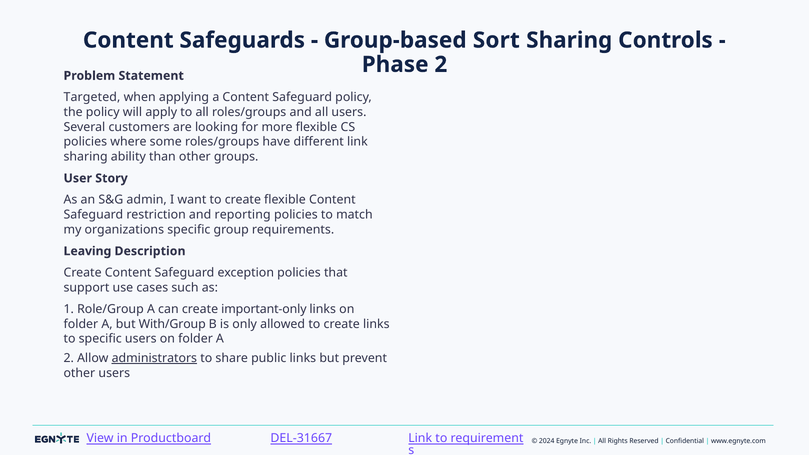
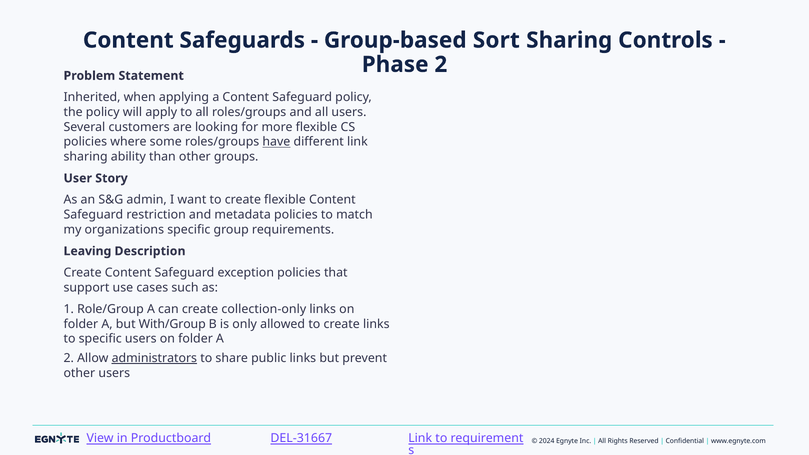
Targeted: Targeted -> Inherited (92, 97)
have underline: none -> present (276, 142)
reporting: reporting -> metadata (243, 215)
important-only: important-only -> collection-only (264, 309)
